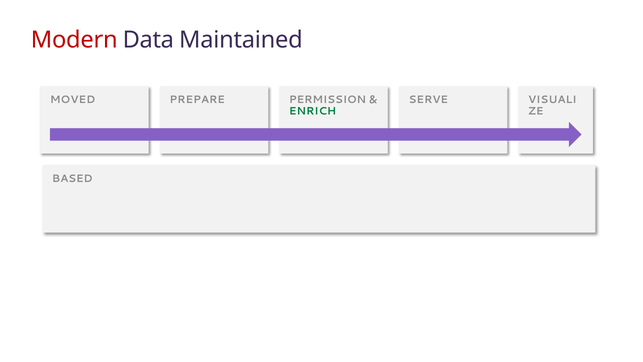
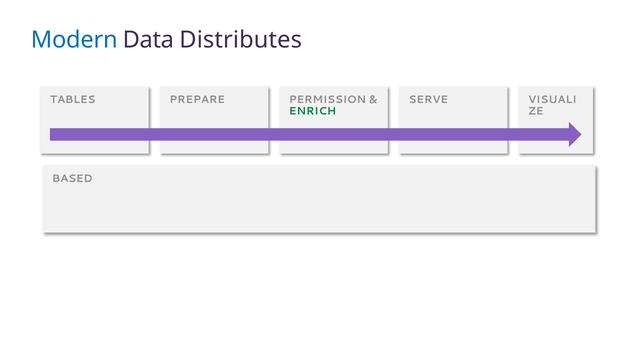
Modern colour: red -> blue (74, 40)
Maintained: Maintained -> Distributes (241, 40)
MOVED: MOVED -> TABLES (73, 100)
